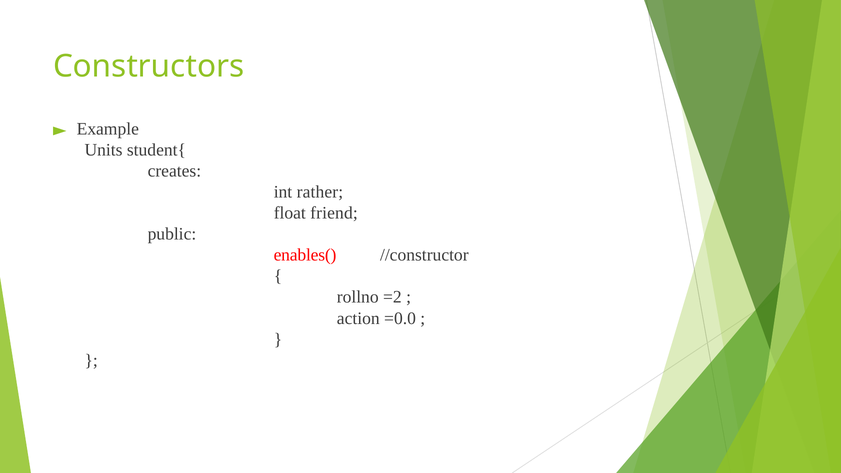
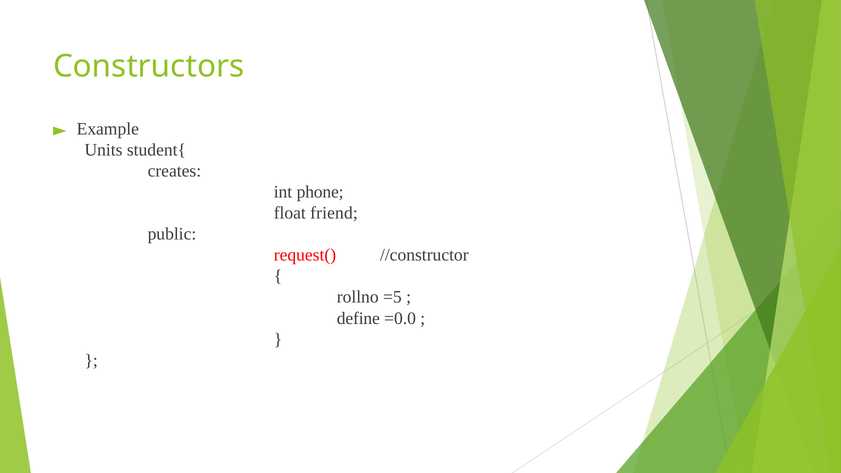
rather: rather -> phone (320, 192)
enables(: enables( -> request( (305, 255)
=2: =2 -> =5 (392, 297)
action: action -> define (358, 318)
